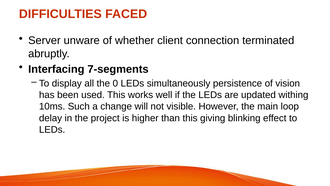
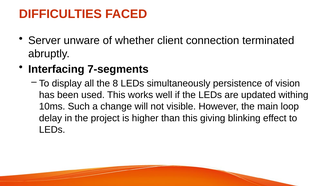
0: 0 -> 8 (115, 83)
